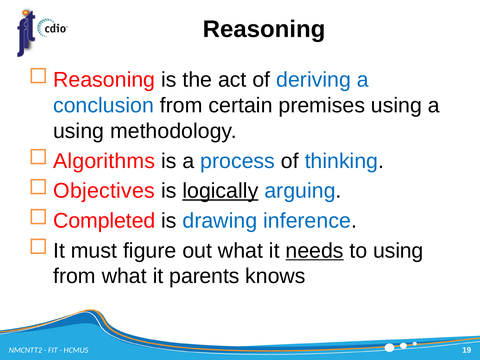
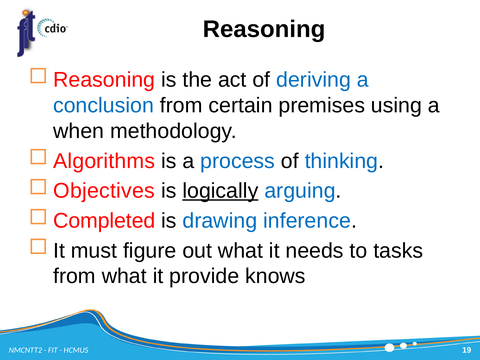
using: using -> when (79, 131)
needs underline: present -> none (315, 251)
to using: using -> tasks (398, 251)
parents: parents -> provide (204, 276)
